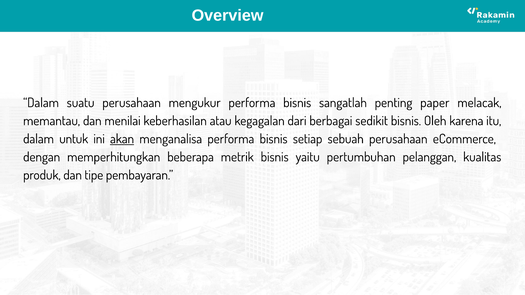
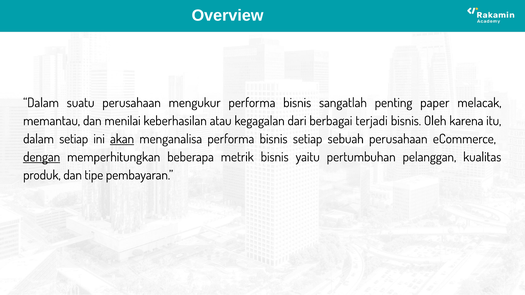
sedikit: sedikit -> terjadi (372, 121)
dalam untuk: untuk -> setiap (74, 139)
dengan underline: none -> present (42, 157)
